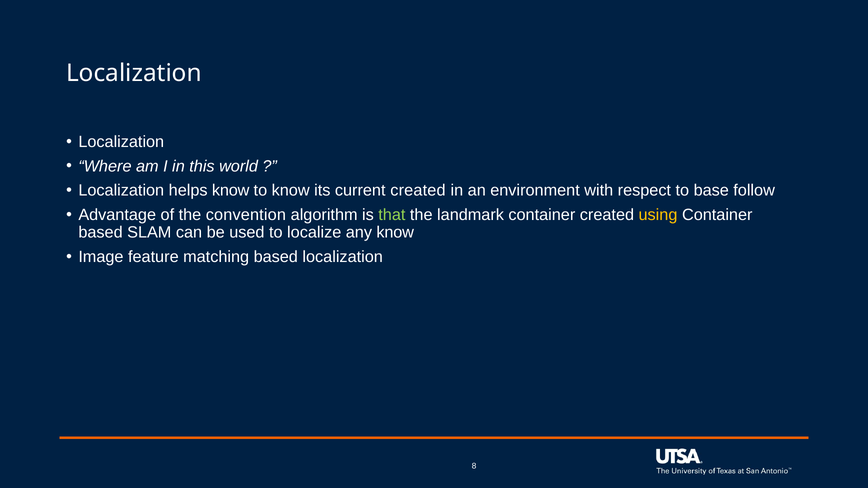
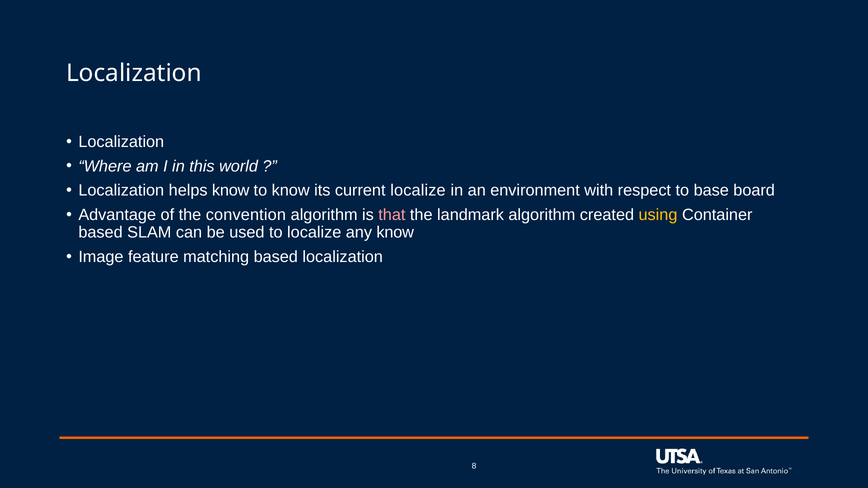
current created: created -> localize (418, 191)
follow: follow -> board (754, 191)
that colour: light green -> pink (392, 215)
landmark container: container -> algorithm (542, 215)
